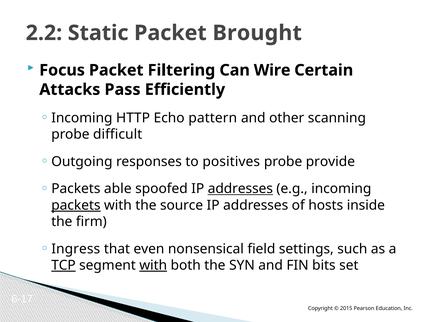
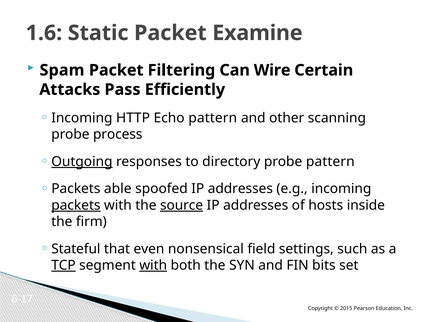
2.2: 2.2 -> 1.6 (44, 33)
Brought: Brought -> Examine (257, 33)
Focus: Focus -> Spam (62, 70)
difficult: difficult -> process (118, 134)
Outgoing underline: none -> present (82, 161)
positives: positives -> directory (231, 161)
probe provide: provide -> pattern (330, 161)
addresses underline: present -> none (240, 189)
source underline: none -> present (182, 205)
Ingress: Ingress -> Stateful (76, 249)
